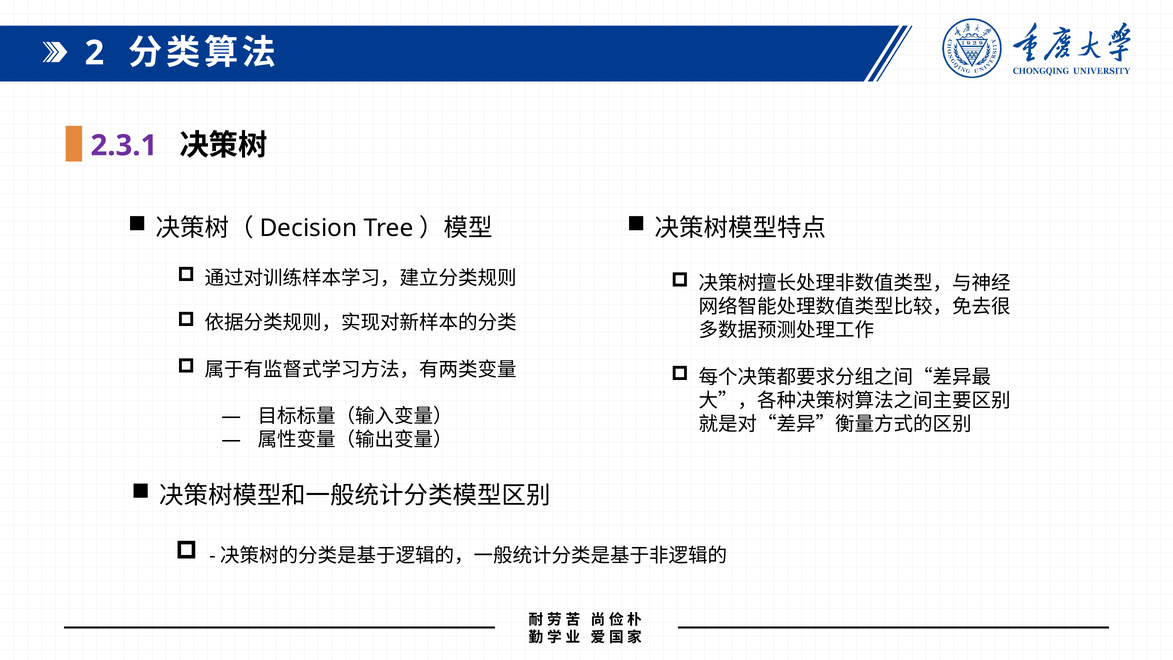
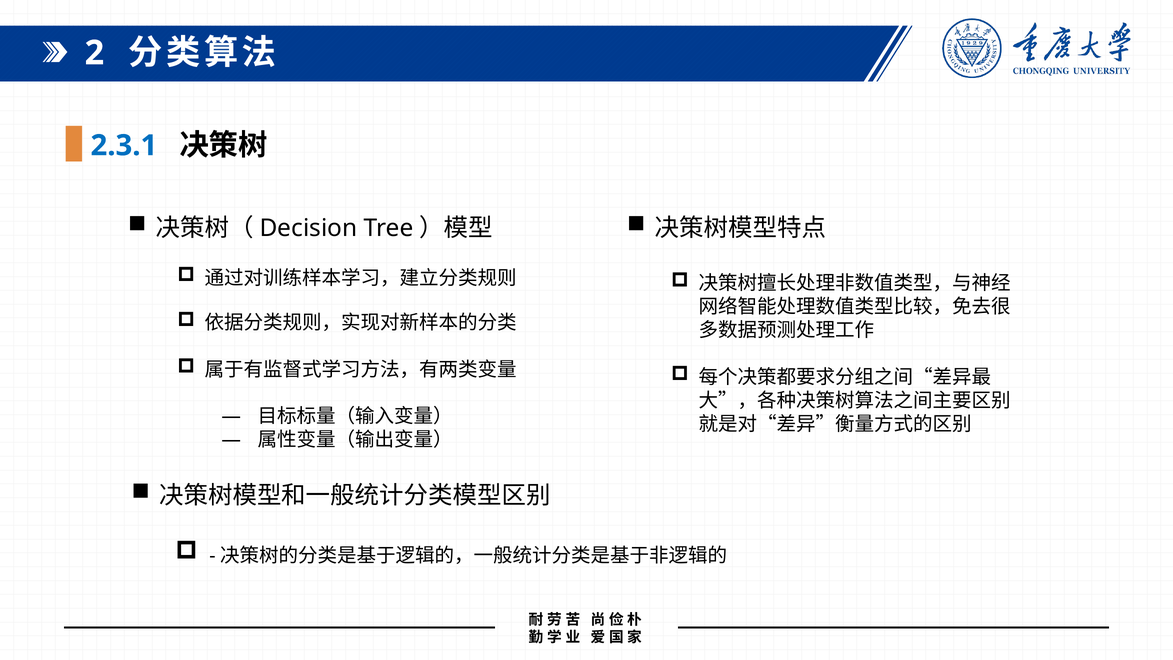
2.3.1 colour: purple -> blue (124, 145)
